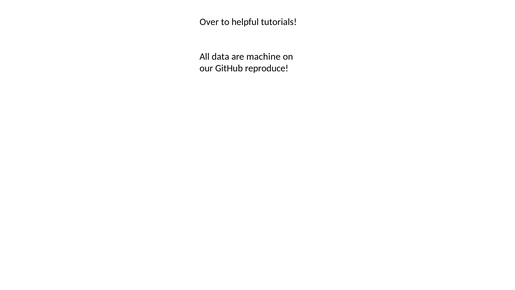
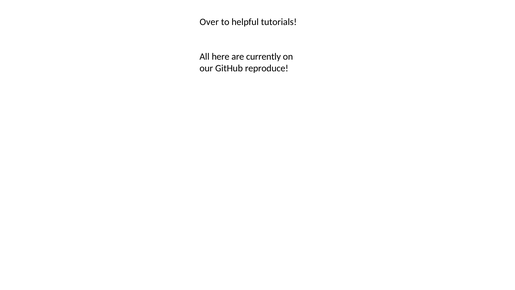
data: data -> here (221, 57)
machine: machine -> currently (264, 57)
